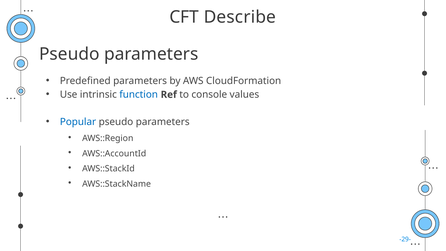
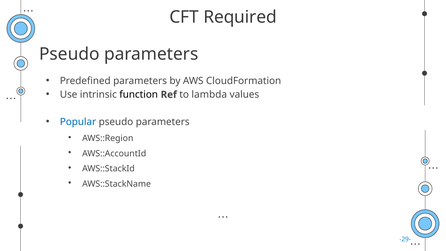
Describe: Describe -> Required (240, 17)
function colour: blue -> black (139, 95)
console: console -> lambda (209, 95)
